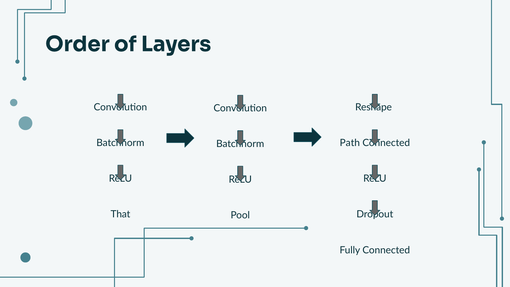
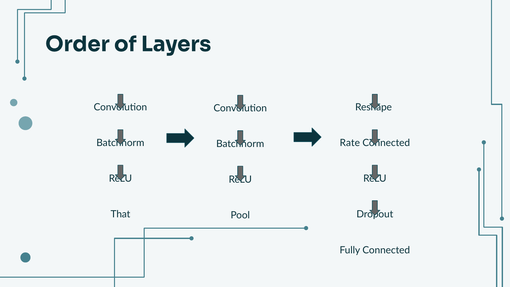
Path: Path -> Rate (350, 143)
